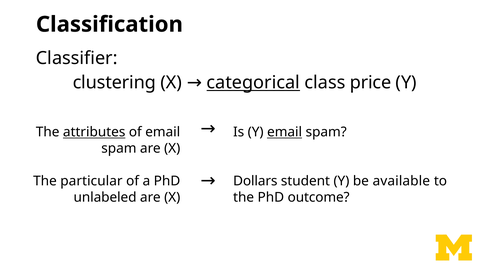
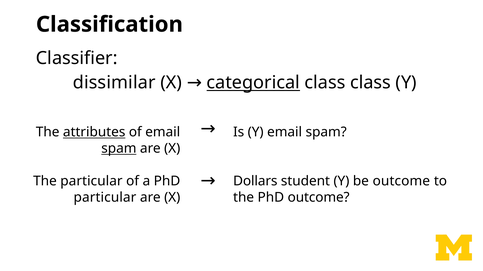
clustering: clustering -> dissimilar (114, 83)
class price: price -> class (371, 83)
email underline: present -> none (285, 133)
spam underline: none -> present (119, 149)
be available: available -> outcome (401, 181)
unlabeled: unlabeled -> particular (105, 198)
